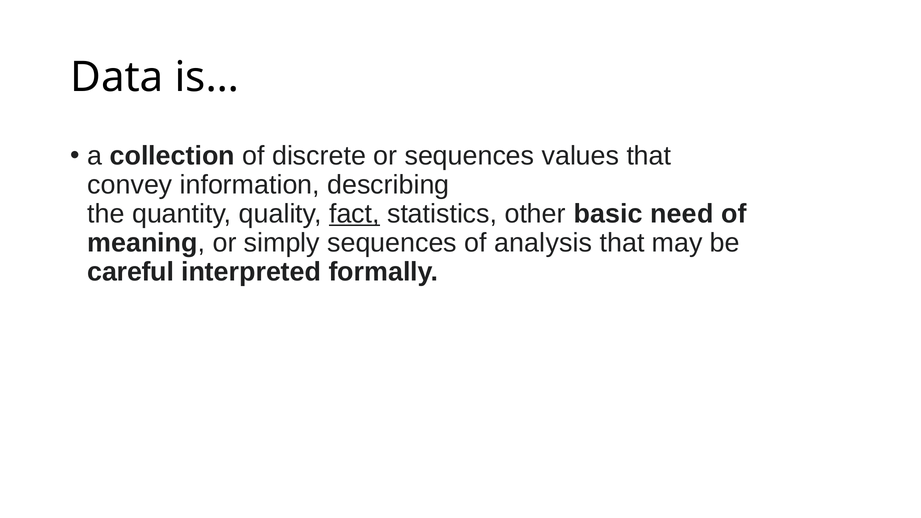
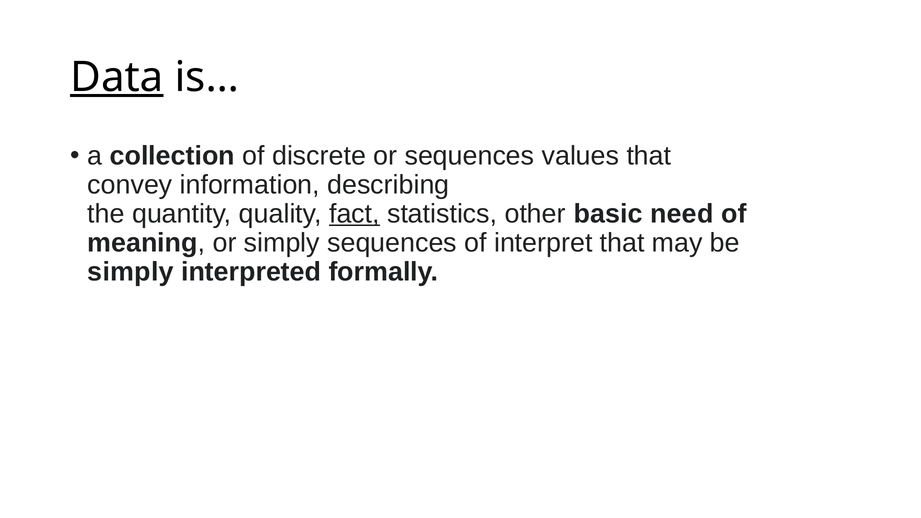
Data underline: none -> present (117, 77)
analysis: analysis -> interpret (543, 243)
careful: careful -> simply (131, 272)
